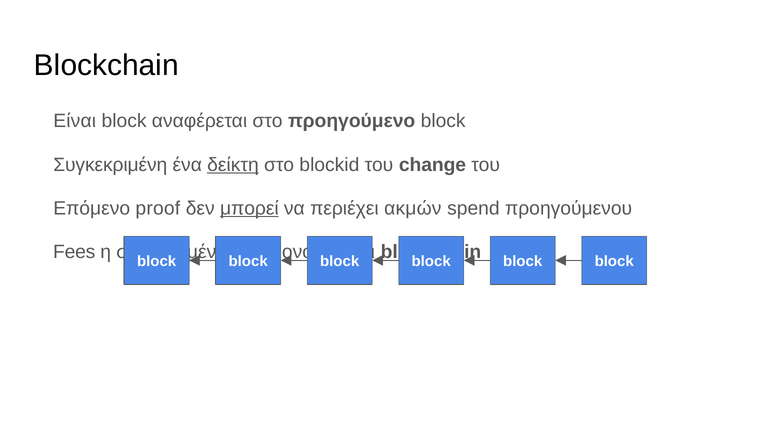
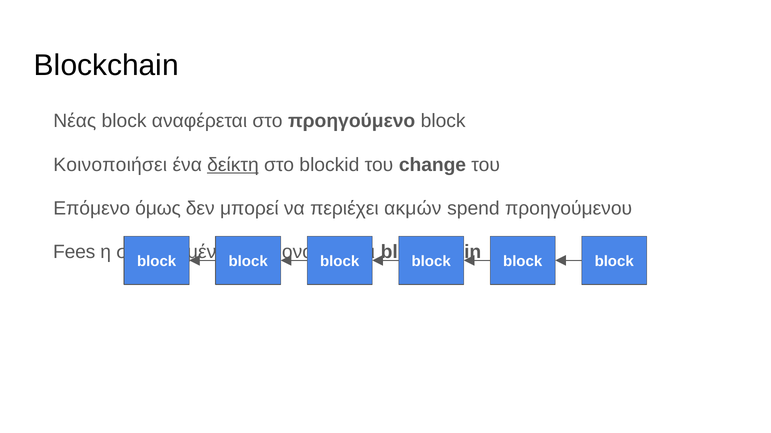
Είναι: Είναι -> Νέας (75, 121)
Συγκεκριμένη: Συγκεκριμένη -> Κοινοποιήσει (110, 165)
proof: proof -> όμως (158, 209)
μπορεί underline: present -> none (249, 209)
